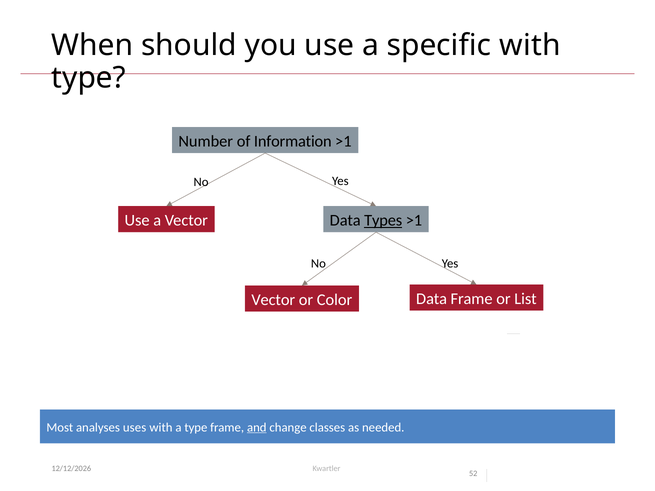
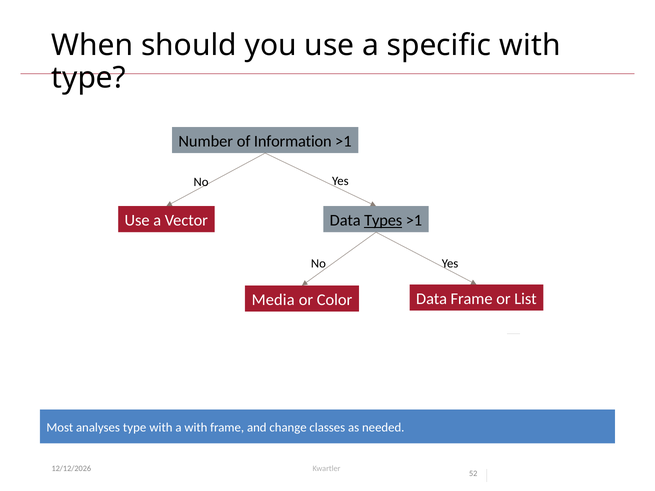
Vector: Vector -> Media (273, 300)
analyses uses: uses -> type (135, 428)
a type: type -> with (196, 428)
and underline: present -> none (257, 428)
